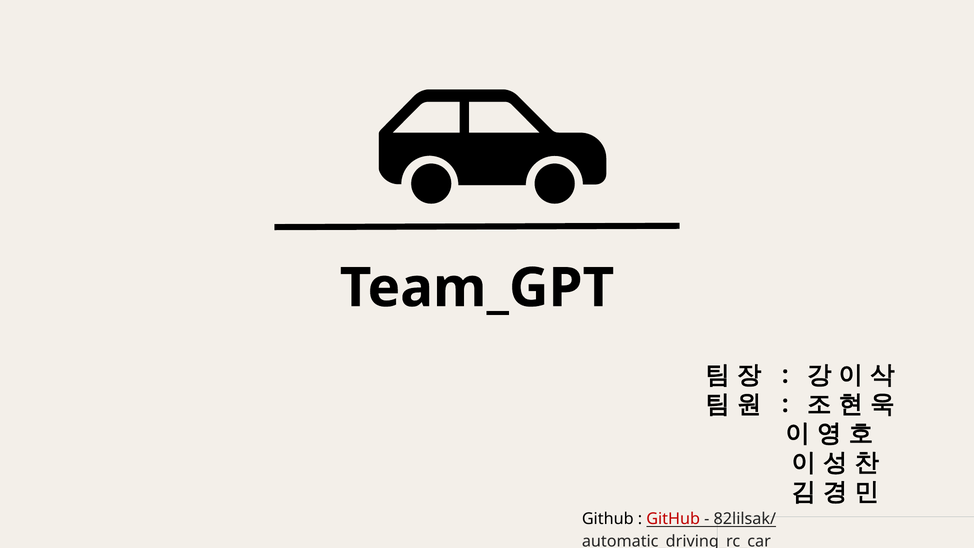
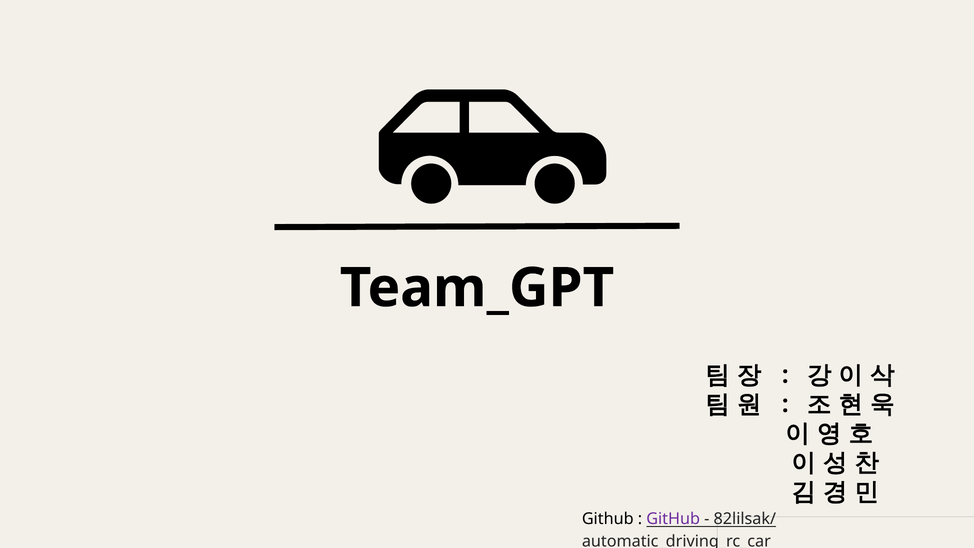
GitHub colour: red -> purple (673, 519)
